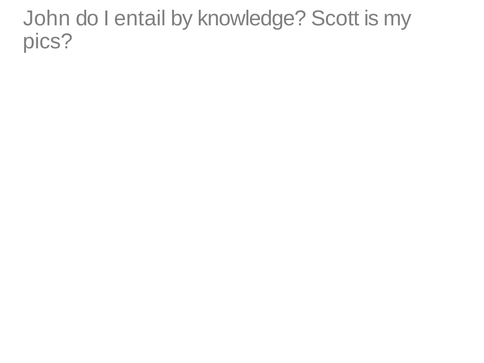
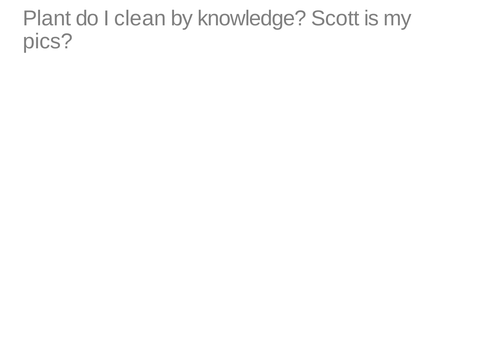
John: John -> Plant (47, 18)
entail: entail -> clean (140, 18)
